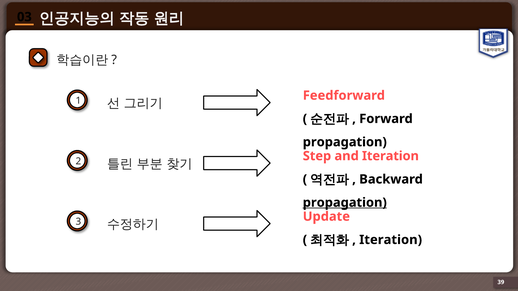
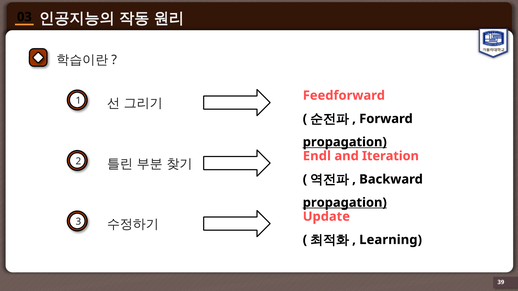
propagation underline: none -> present (345, 142)
Step: Step -> Endl (317, 156)
Iteration: Iteration -> Learning (391, 240)
